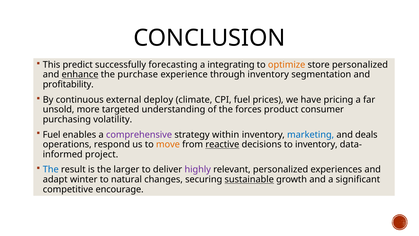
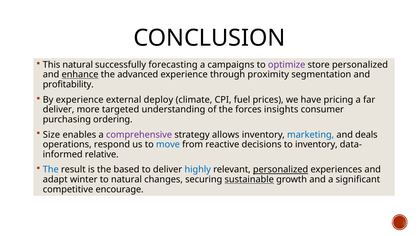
This predict: predict -> natural (78, 65)
integrating: integrating -> campaigns (231, 65)
optimize colour: orange -> purple (287, 65)
purchase: purchase -> advanced (138, 75)
through inventory: inventory -> proximity (268, 75)
By continuous: continuous -> experience (80, 100)
unsold: unsold -> deliver (59, 109)
product: product -> insights (281, 109)
volatility: volatility -> ordering (113, 119)
Fuel: Fuel -> Size (51, 134)
within: within -> allows (226, 134)
move colour: orange -> blue (168, 144)
reactive underline: present -> none (222, 144)
project: project -> relative (102, 154)
larger: larger -> based (127, 169)
highly colour: purple -> blue (198, 169)
personalized underline: none -> present (281, 169)
